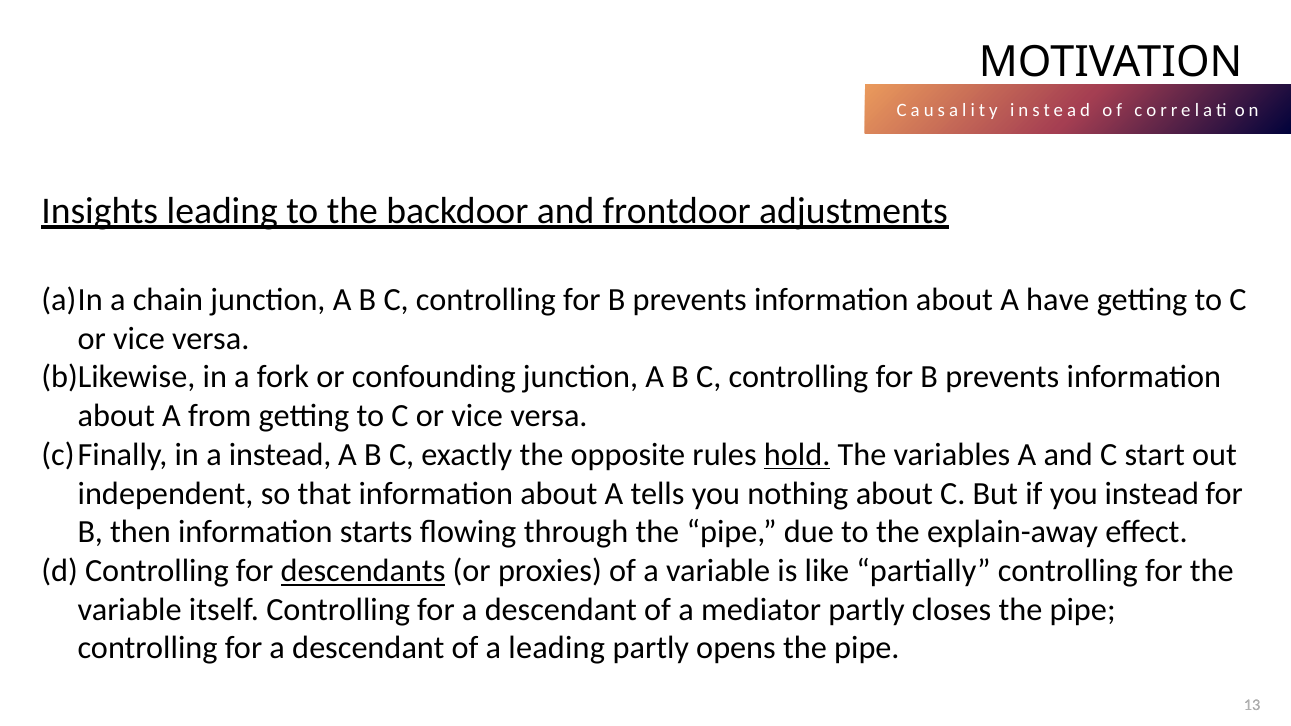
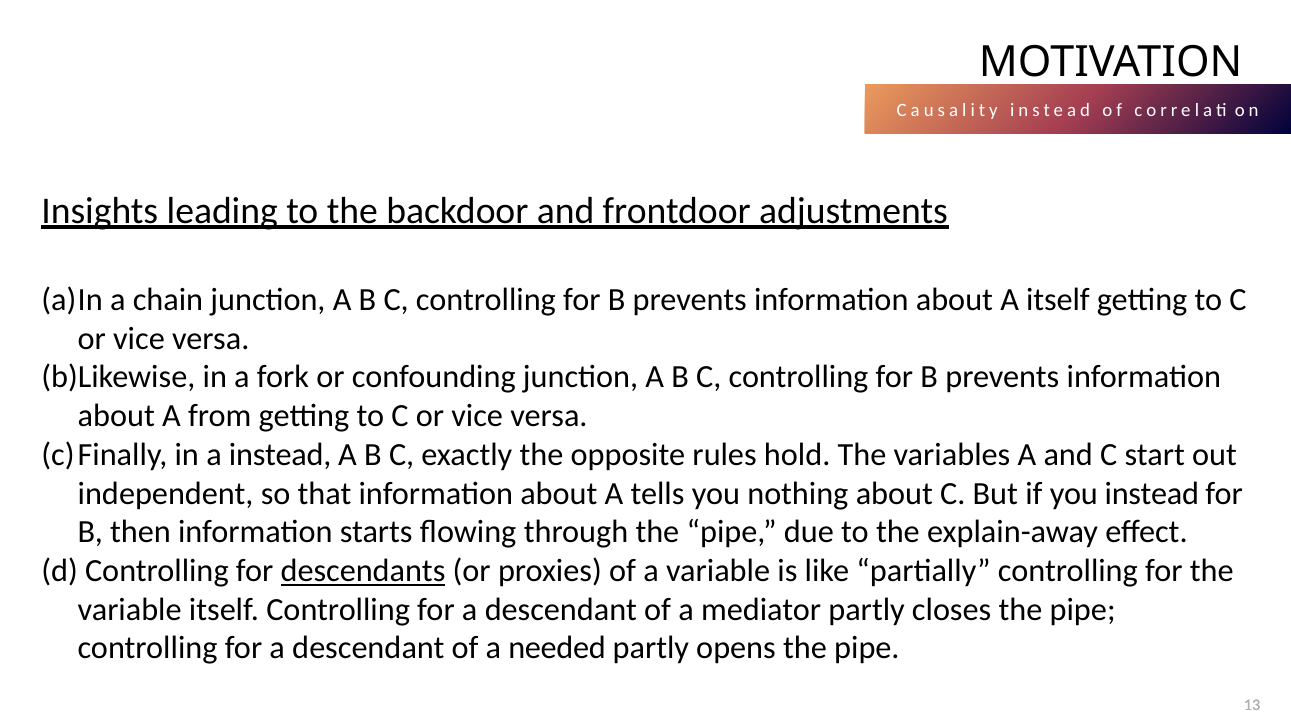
A have: have -> itself (1058, 300)
hold underline: present -> none (797, 455)
a leading: leading -> needed (557, 648)
